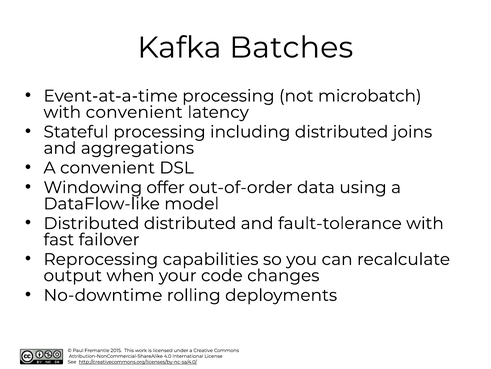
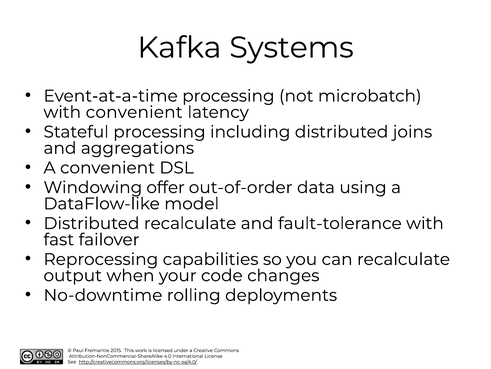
Batches: Batches -> Systems (292, 48)
Distributed distributed: distributed -> recalculate (190, 223)
